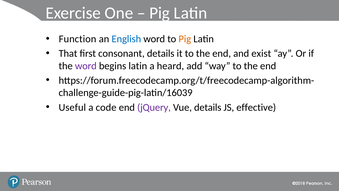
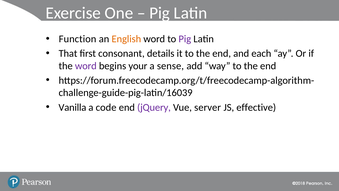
English colour: blue -> orange (126, 39)
Pig colour: orange -> purple (185, 39)
exist: exist -> each (261, 53)
begins latin: latin -> your (138, 66)
heard: heard -> sense (170, 66)
Useful: Useful -> Vanilla (72, 107)
Vue details: details -> server (208, 107)
